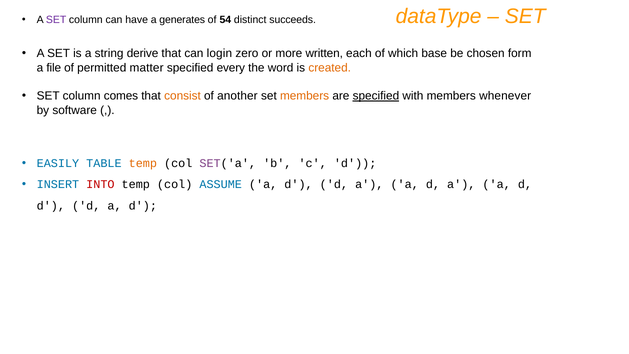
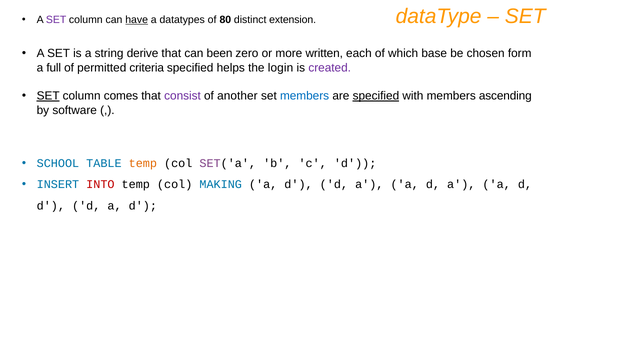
have underline: none -> present (137, 20)
generates: generates -> datatypes (182, 20)
54: 54 -> 80 (225, 20)
succeeds: succeeds -> extension (293, 20)
login: login -> been (220, 53)
file: file -> full (54, 68)
matter: matter -> criteria (147, 68)
every: every -> helps (231, 68)
word: word -> login (281, 68)
created colour: orange -> purple (330, 68)
SET underline: none -> present (48, 96)
consist colour: orange -> purple (183, 96)
members colour: orange -> blue (305, 96)
whenever: whenever -> ascending (505, 96)
EASILY: EASILY -> SCHOOL (58, 163)
ASSUME: ASSUME -> MAKING (221, 184)
